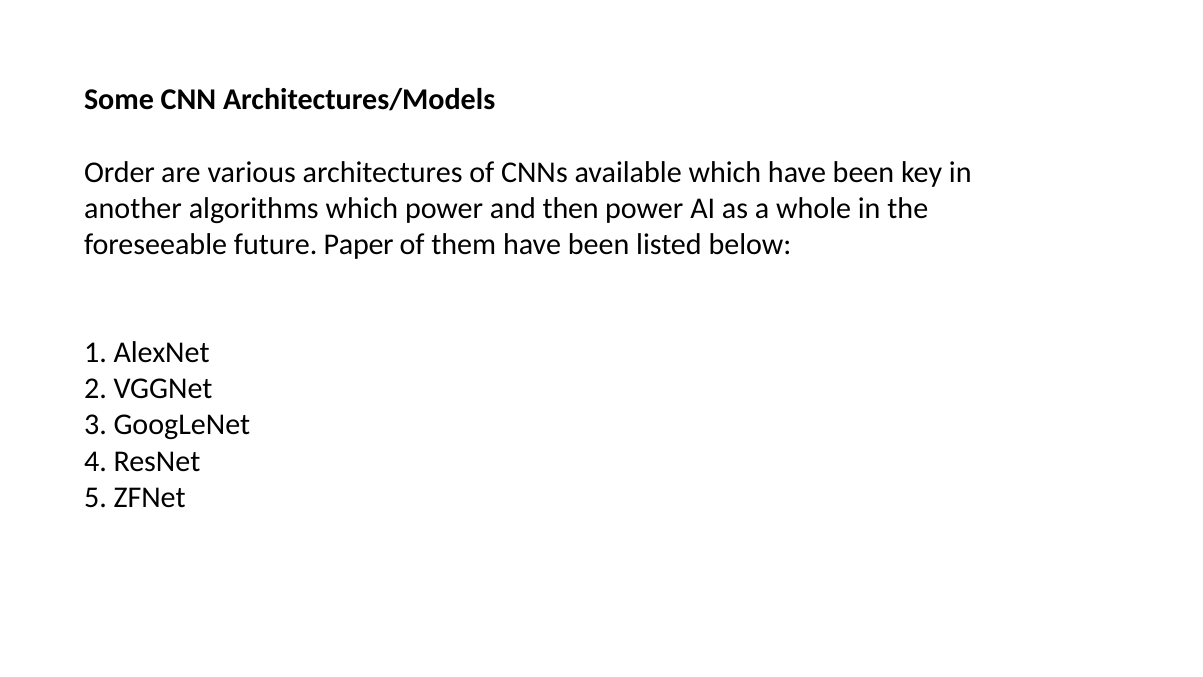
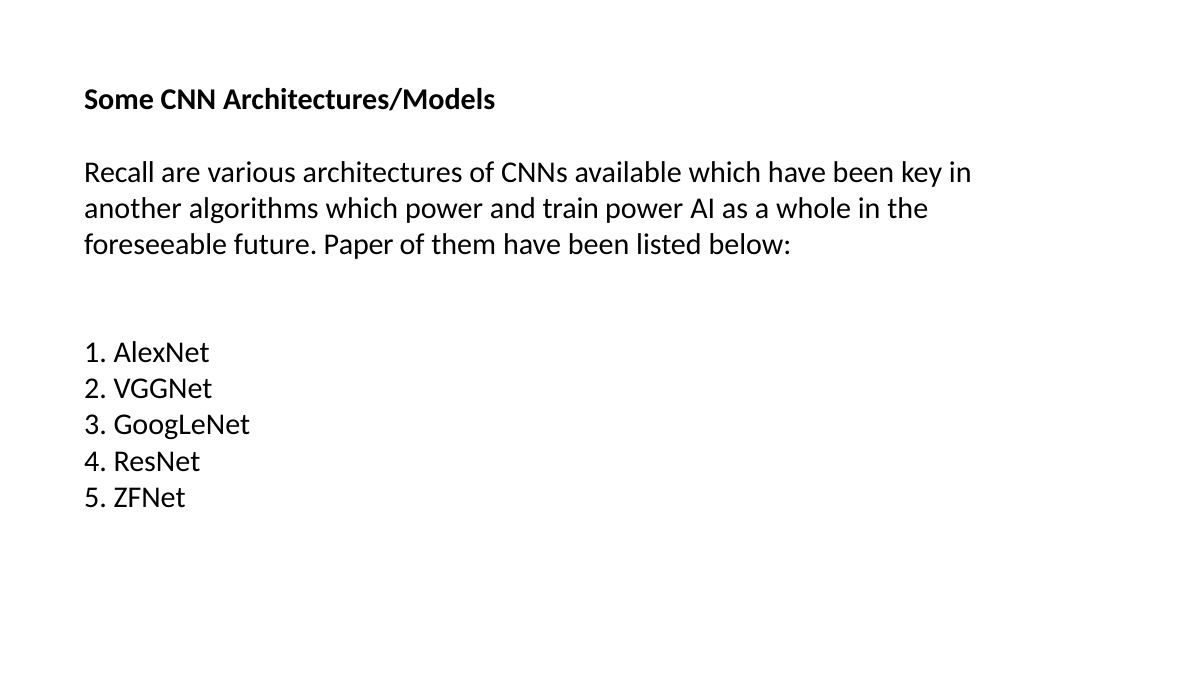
Order: Order -> Recall (119, 172)
then: then -> train (571, 208)
